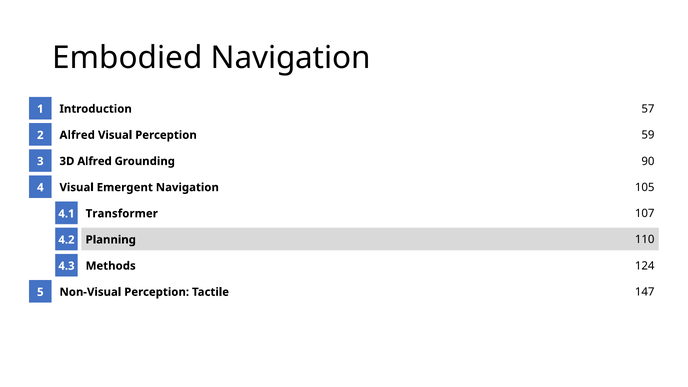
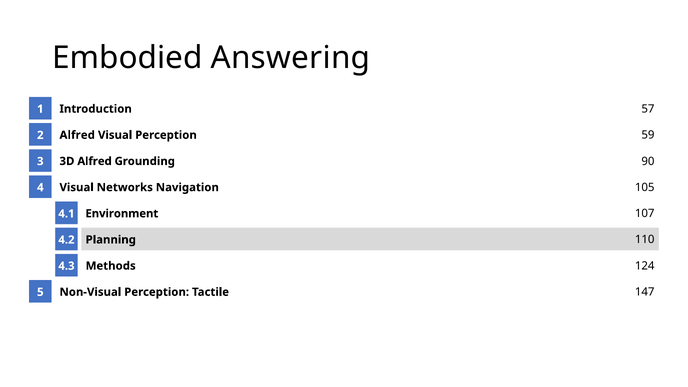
Embodied Navigation: Navigation -> Answering (290, 58)
Emergent: Emergent -> Networks (125, 187)
Transformer: Transformer -> Environment (122, 214)
